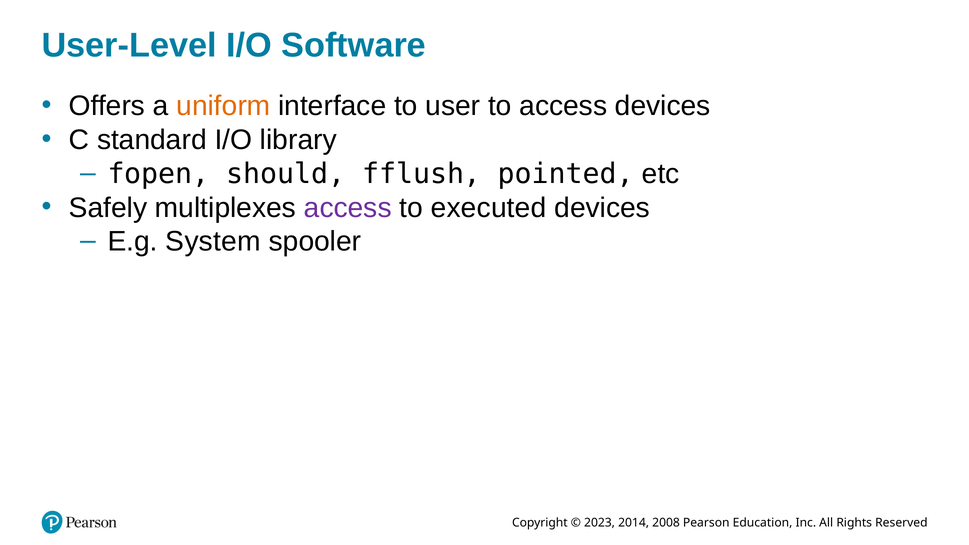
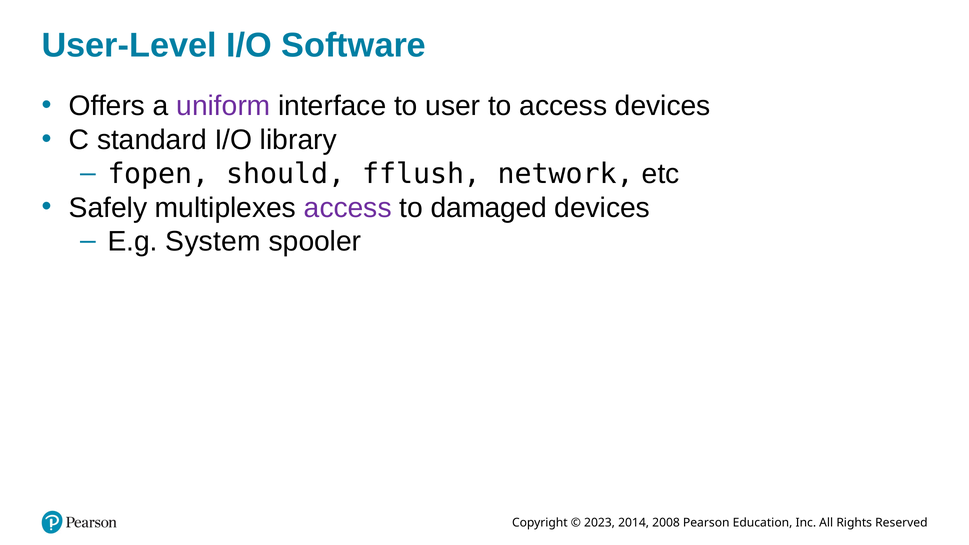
uniform colour: orange -> purple (223, 106)
pointed: pointed -> network (566, 174)
executed: executed -> damaged (489, 208)
